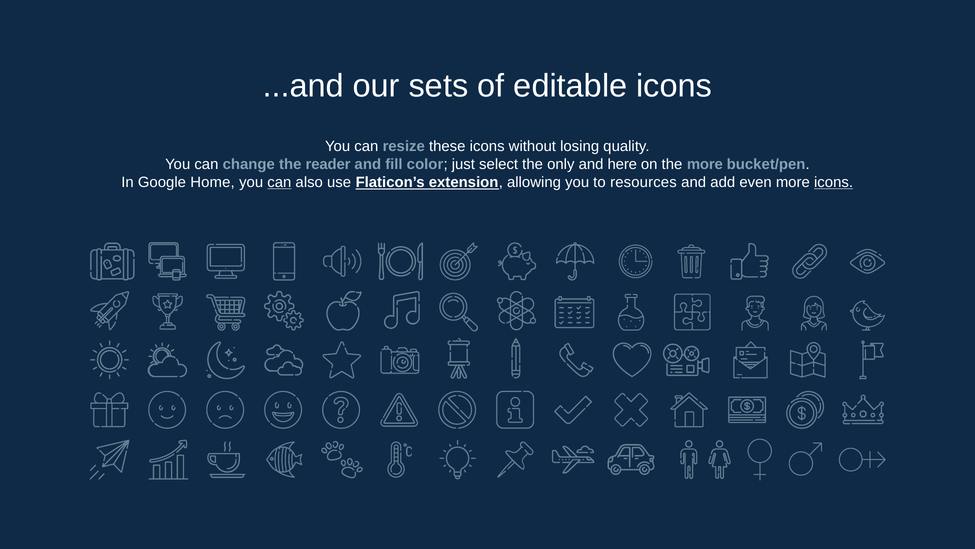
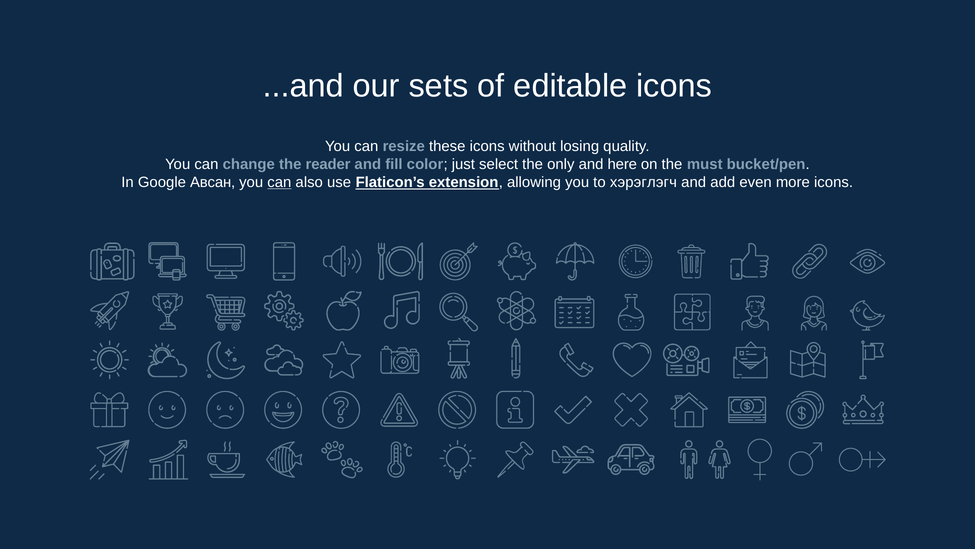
the more: more -> must (705, 164)
Home: Home -> Авсан (213, 182)
resources: resources -> хэрэглэгч (643, 182)
icons underline: present -> none (834, 182)
